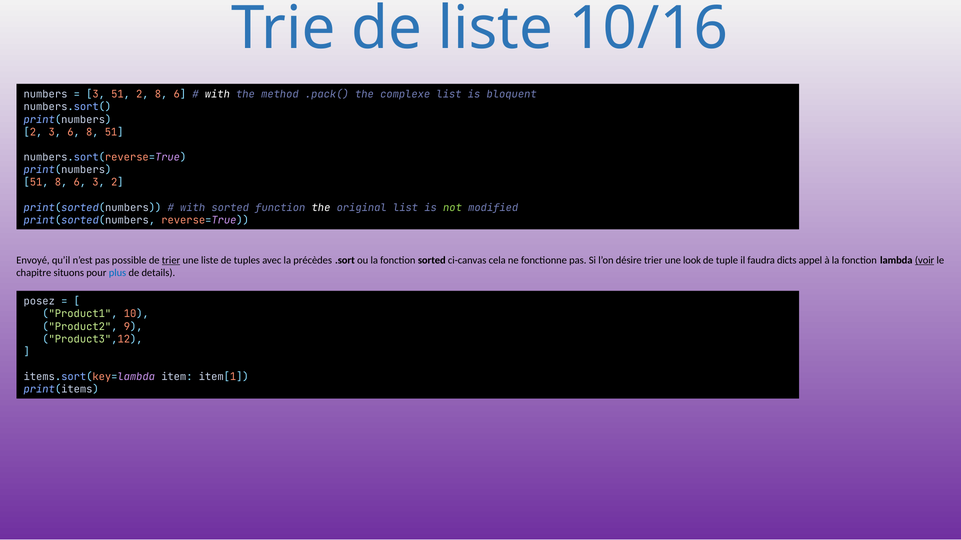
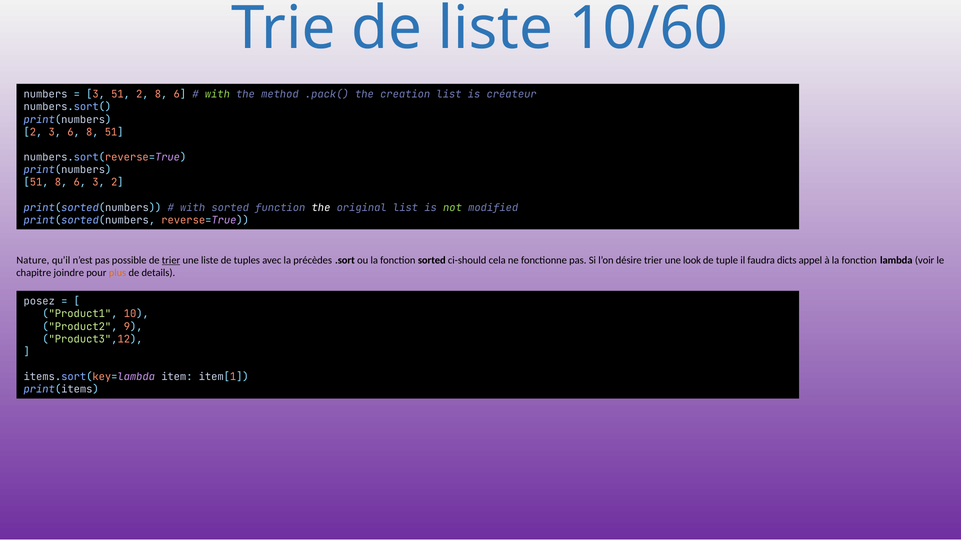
10/16: 10/16 -> 10/60 (648, 28)
with colour: white -> light green (217, 95)
complexe: complexe -> creation (405, 95)
bloquent: bloquent -> créateur (512, 95)
Envoyé: Envoyé -> Nature (33, 260)
ci-canvas: ci-canvas -> ci-should (467, 260)
voir underline: present -> none (925, 260)
situons: situons -> joindre (69, 273)
plus colour: blue -> orange (117, 273)
